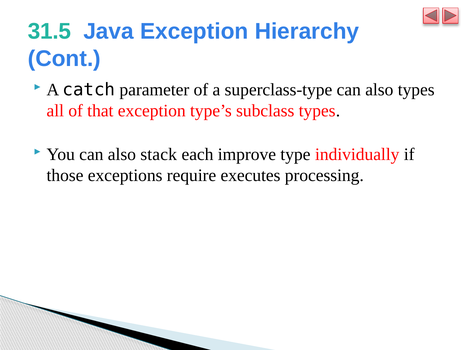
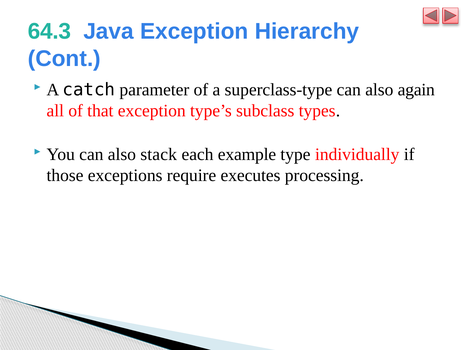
31.5: 31.5 -> 64.3 (49, 31)
also types: types -> again (416, 90)
improve: improve -> example (247, 154)
